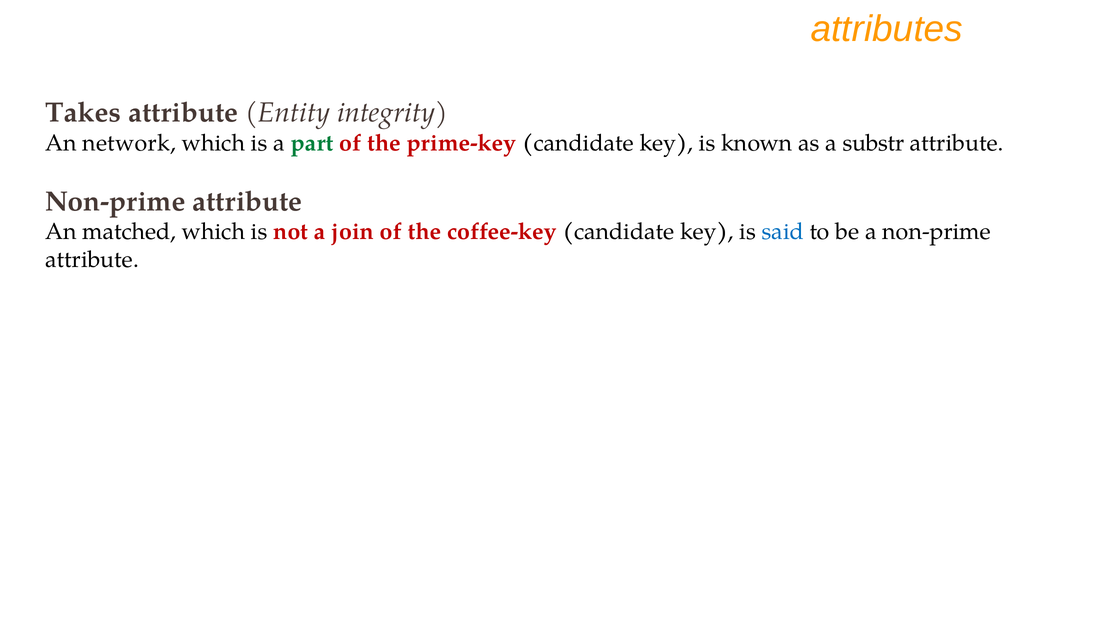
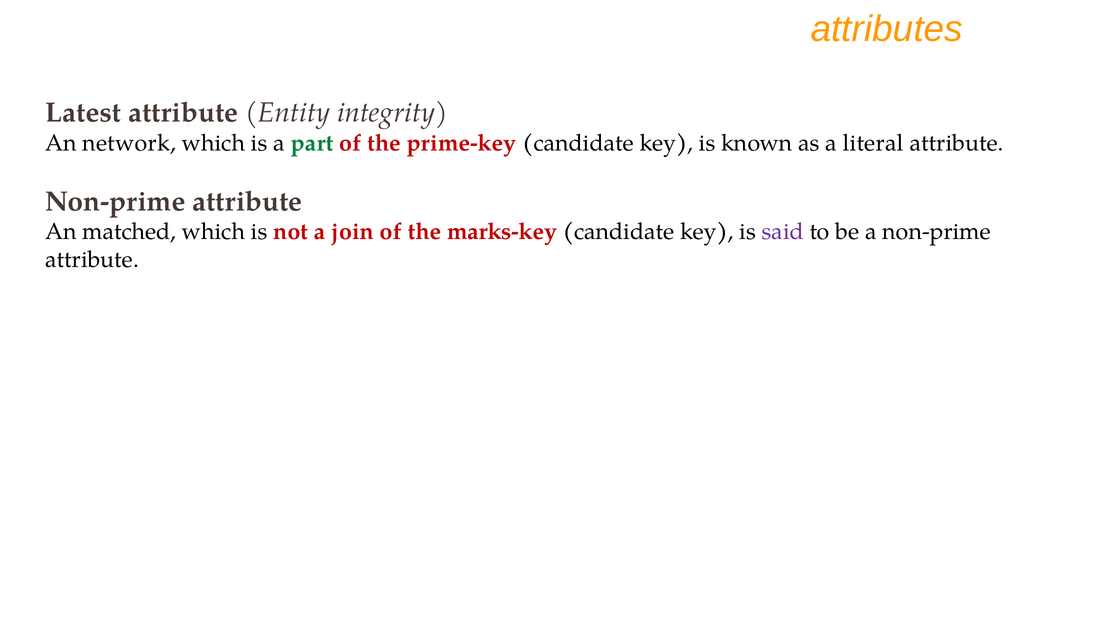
Takes: Takes -> Latest (83, 113)
substr: substr -> literal (873, 143)
coffee-key: coffee-key -> marks-key (502, 232)
said colour: blue -> purple (783, 232)
